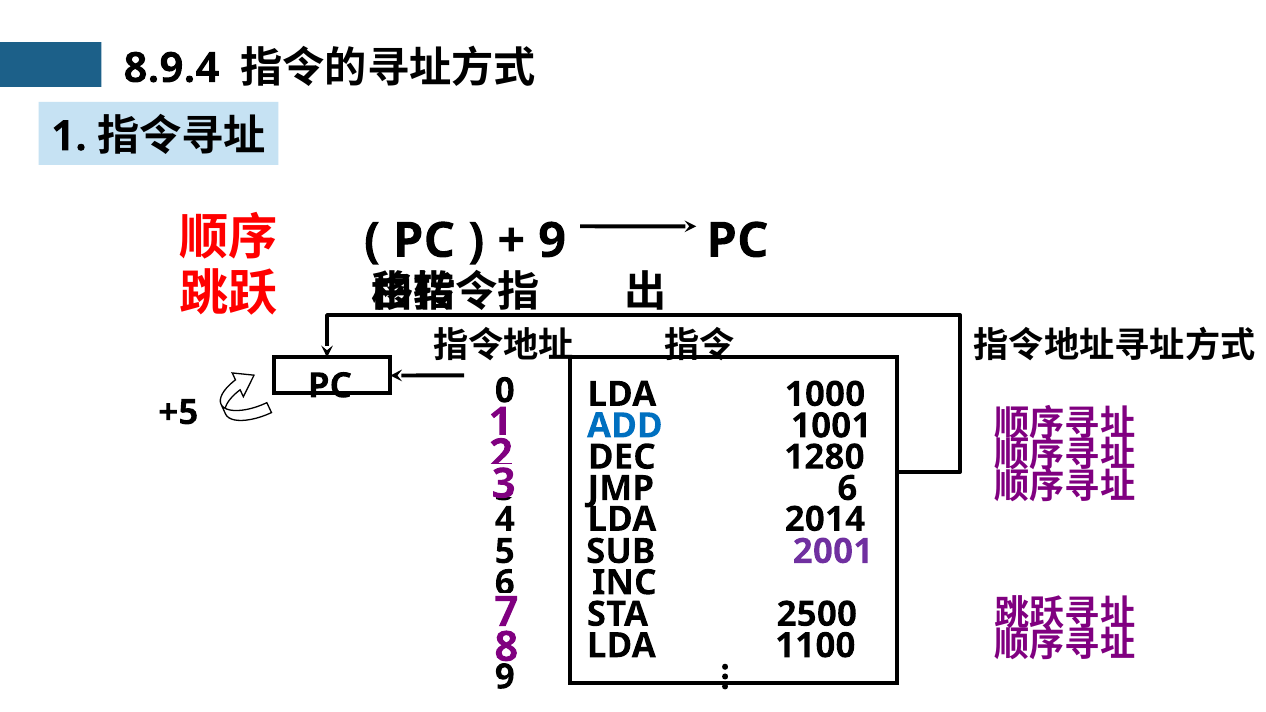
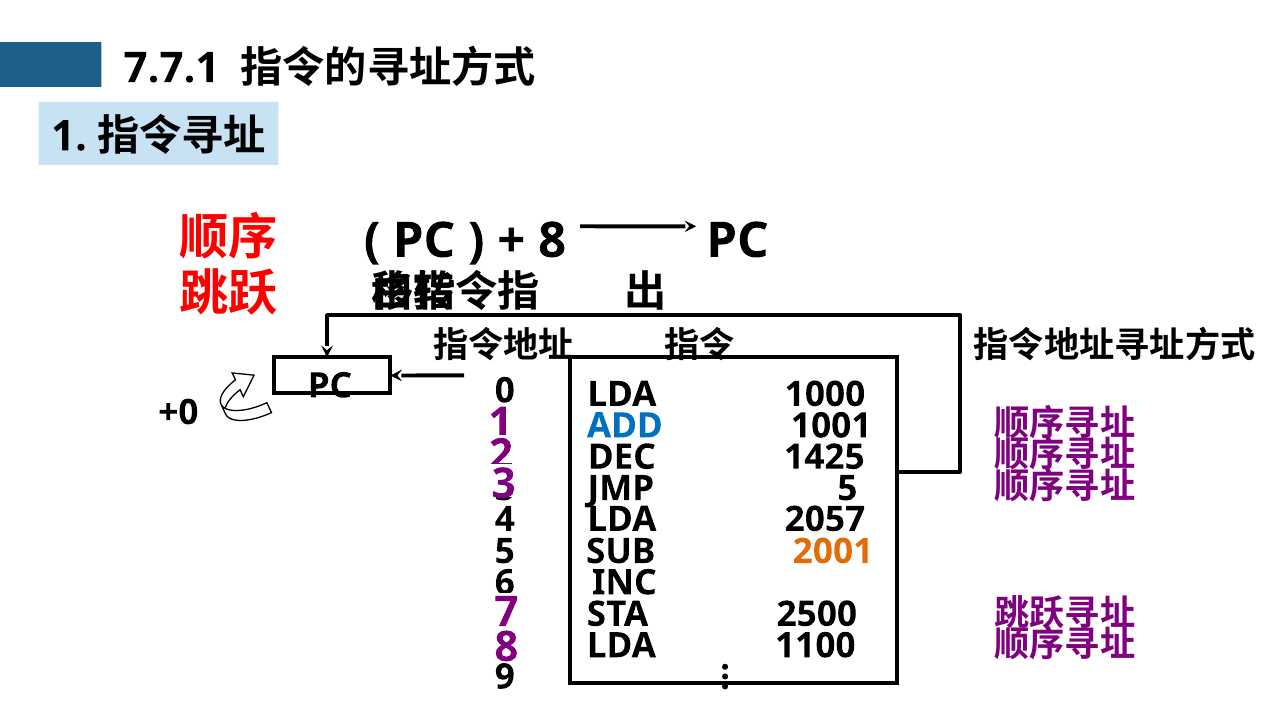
8.9.4: 8.9.4 -> 7.7.1 (172, 68)
9: 9 -> 8 (552, 241)
+5: +5 -> +0 (178, 413)
1280: 1280 -> 1425 (824, 457)
JMP 6: 6 -> 5 (847, 489)
2014: 2014 -> 2057 (825, 520)
2001 colour: purple -> orange (833, 552)
